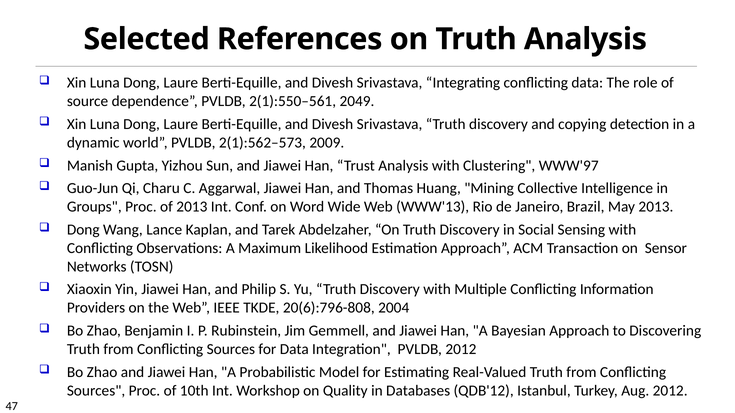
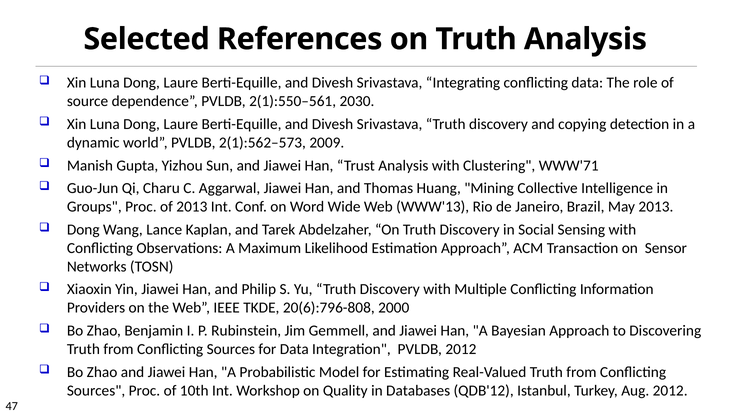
2049: 2049 -> 2030 (357, 101)
WWW'97: WWW'97 -> WWW'71 (569, 166)
2004: 2004 -> 2000 (394, 308)
